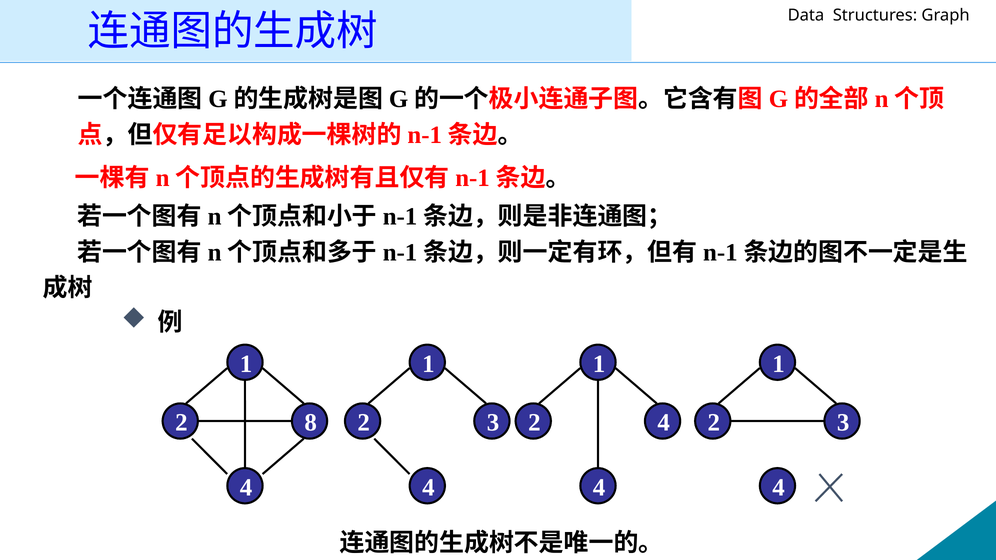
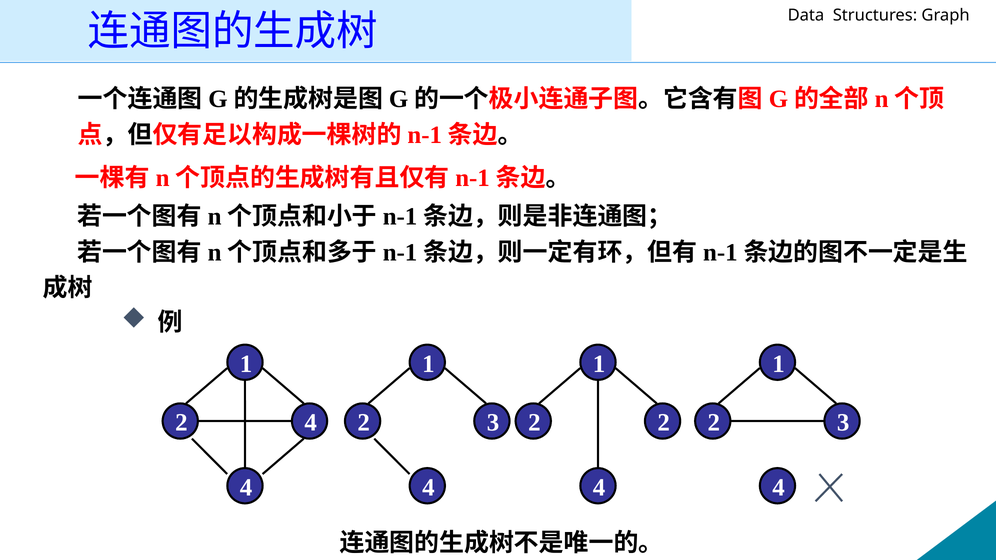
2 8: 8 -> 4 (311, 423)
2 4: 4 -> 2 (664, 423)
